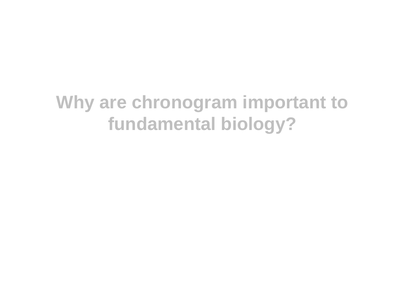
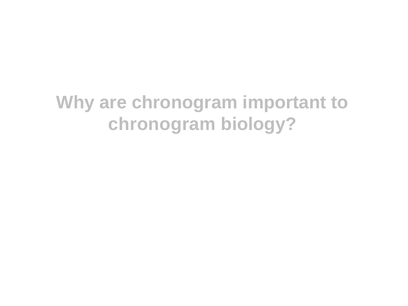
fundamental: fundamental -> chronogram (162, 124)
